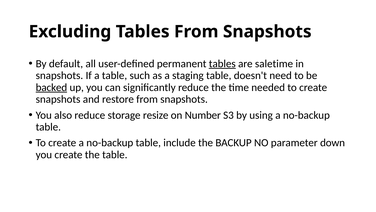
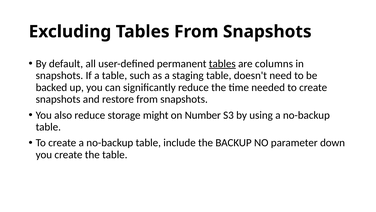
saletime: saletime -> columns (274, 64)
backed underline: present -> none (51, 87)
resize: resize -> might (156, 115)
